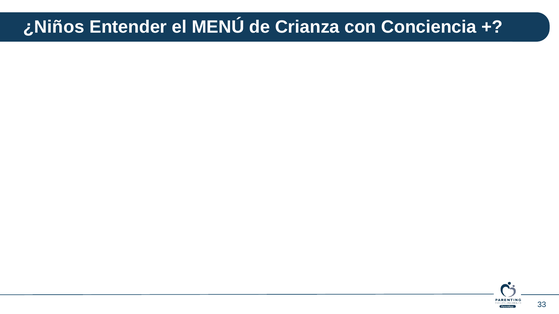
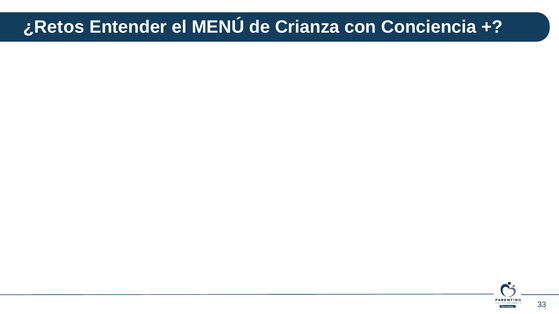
¿Niños: ¿Niños -> ¿Retos (54, 27)
